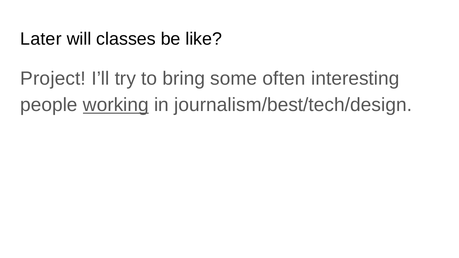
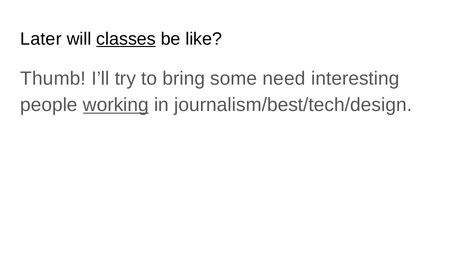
classes underline: none -> present (126, 39)
Project: Project -> Thumb (53, 79)
often: often -> need (284, 79)
